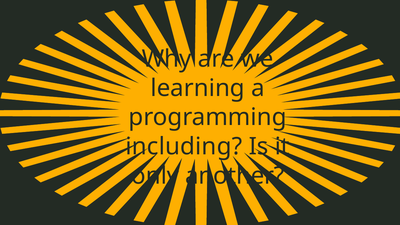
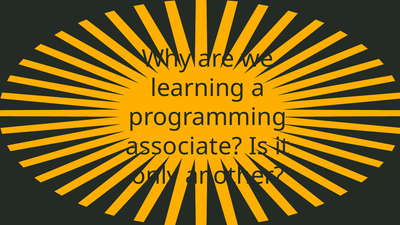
including: including -> associate (184, 147)
